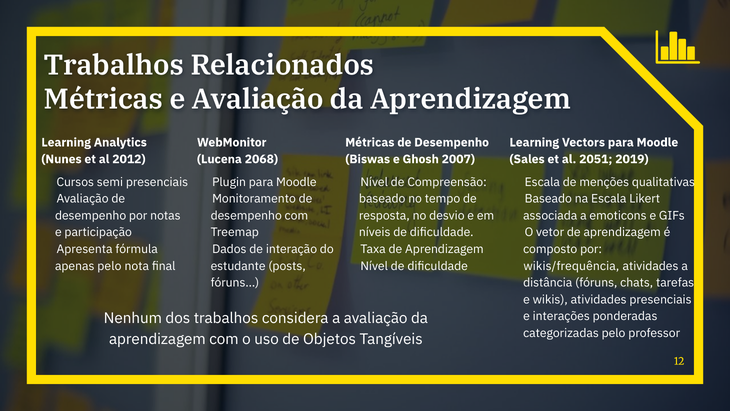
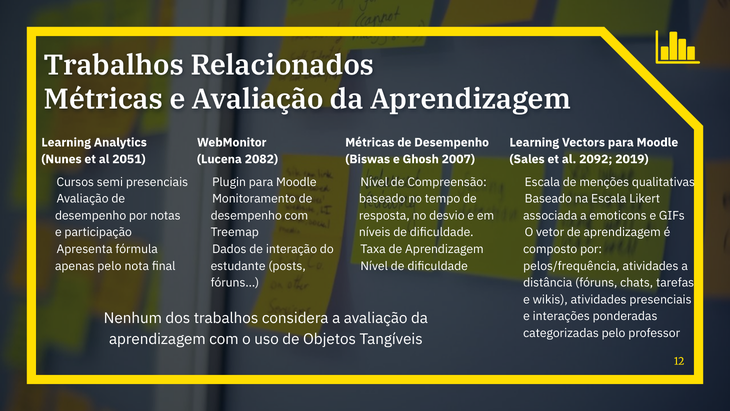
2012: 2012 -> 2051 (129, 159)
2068: 2068 -> 2082 (261, 159)
2051: 2051 -> 2092 (596, 159)
wikis/frequência: wikis/frequência -> pelos/frequência (571, 266)
